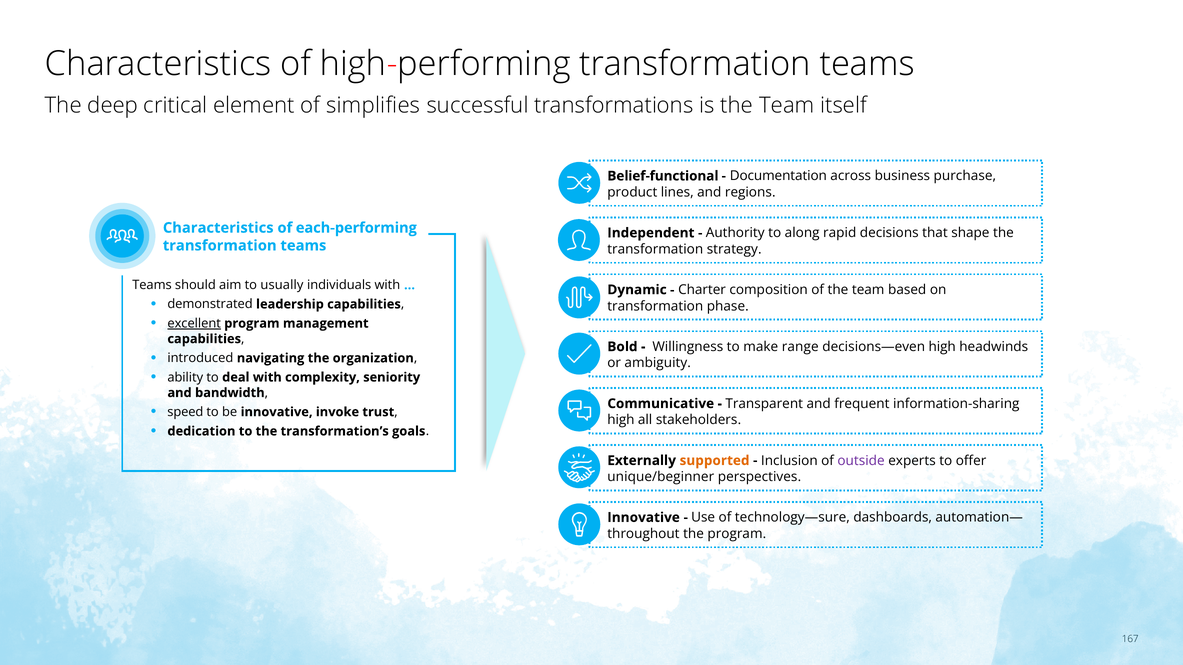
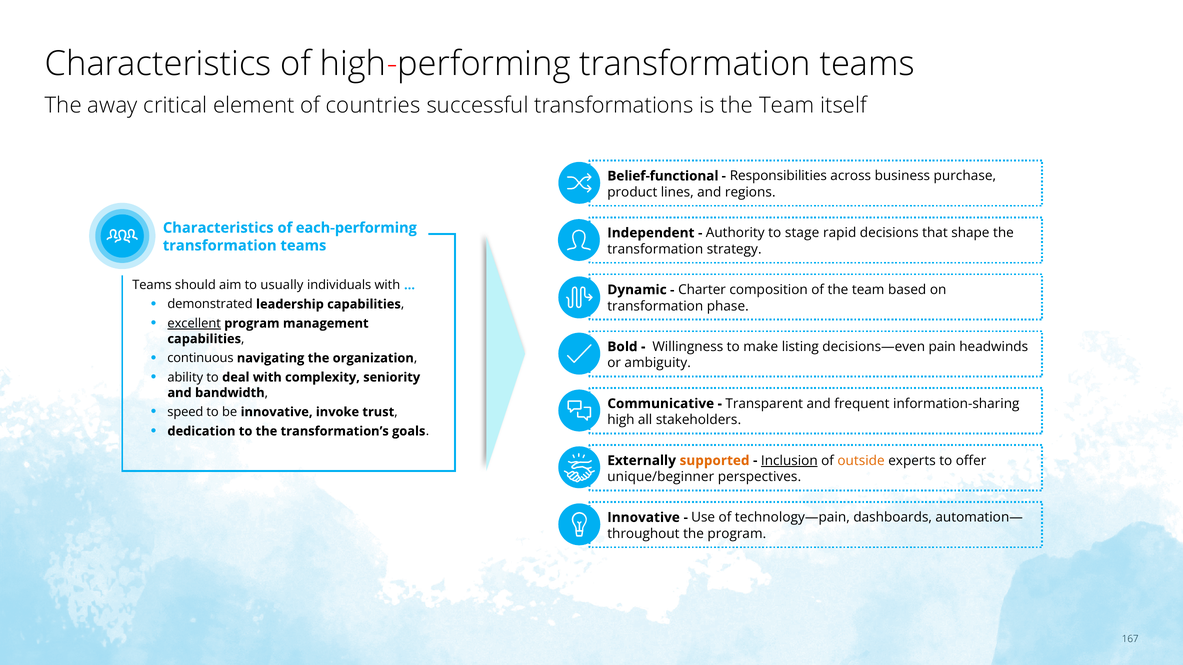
deep: deep -> away (113, 106)
simplifies: simplifies -> countries (373, 106)
Documentation: Documentation -> Responsibilities (778, 176)
along: along -> stage (802, 233)
range: range -> listing (800, 347)
decisions—even high: high -> pain (942, 347)
introduced: introduced -> continuous (200, 358)
Inclusion underline: none -> present (789, 461)
outside colour: purple -> orange (861, 461)
technology—sure: technology—sure -> technology—pain (792, 518)
